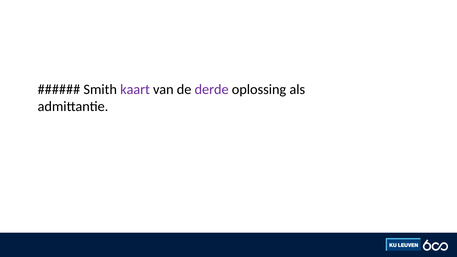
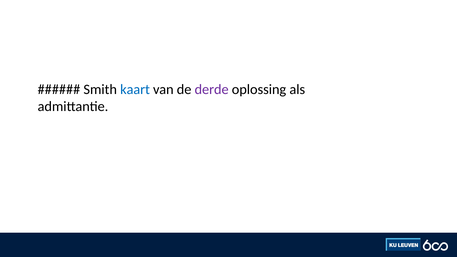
kaart colour: purple -> blue (135, 89)
